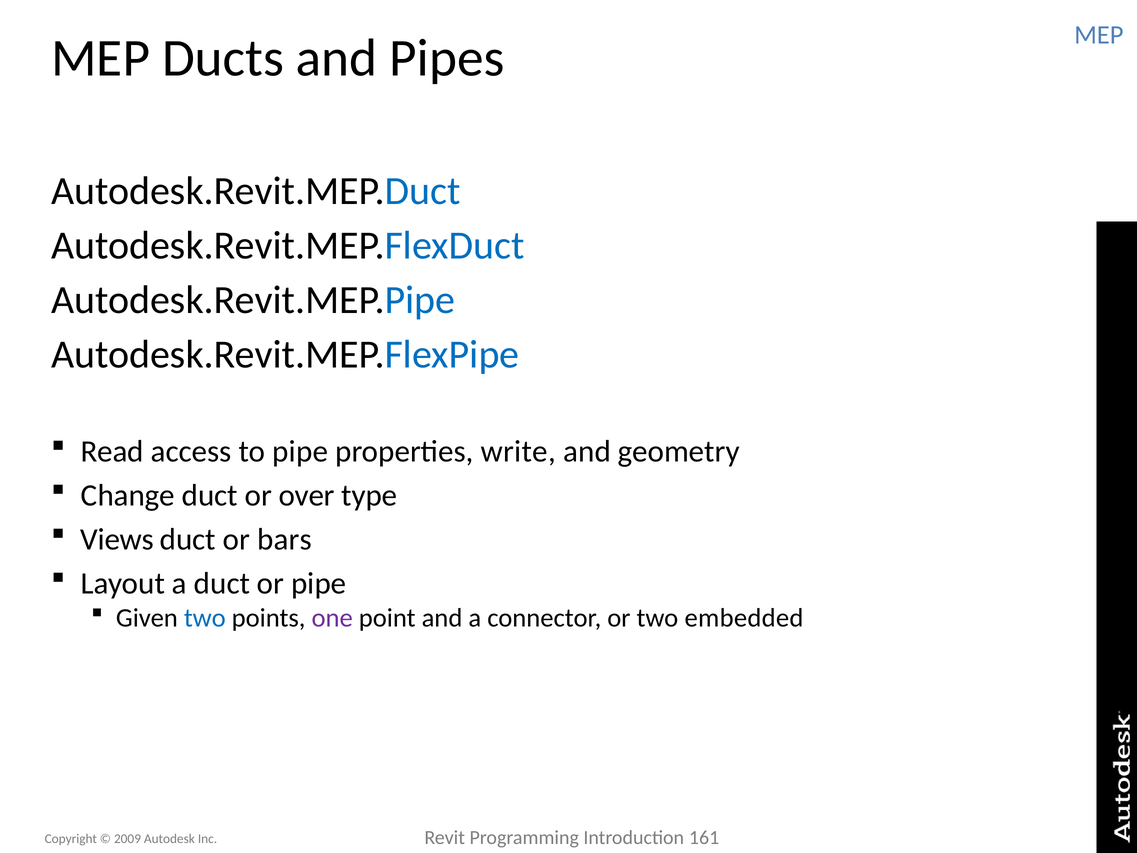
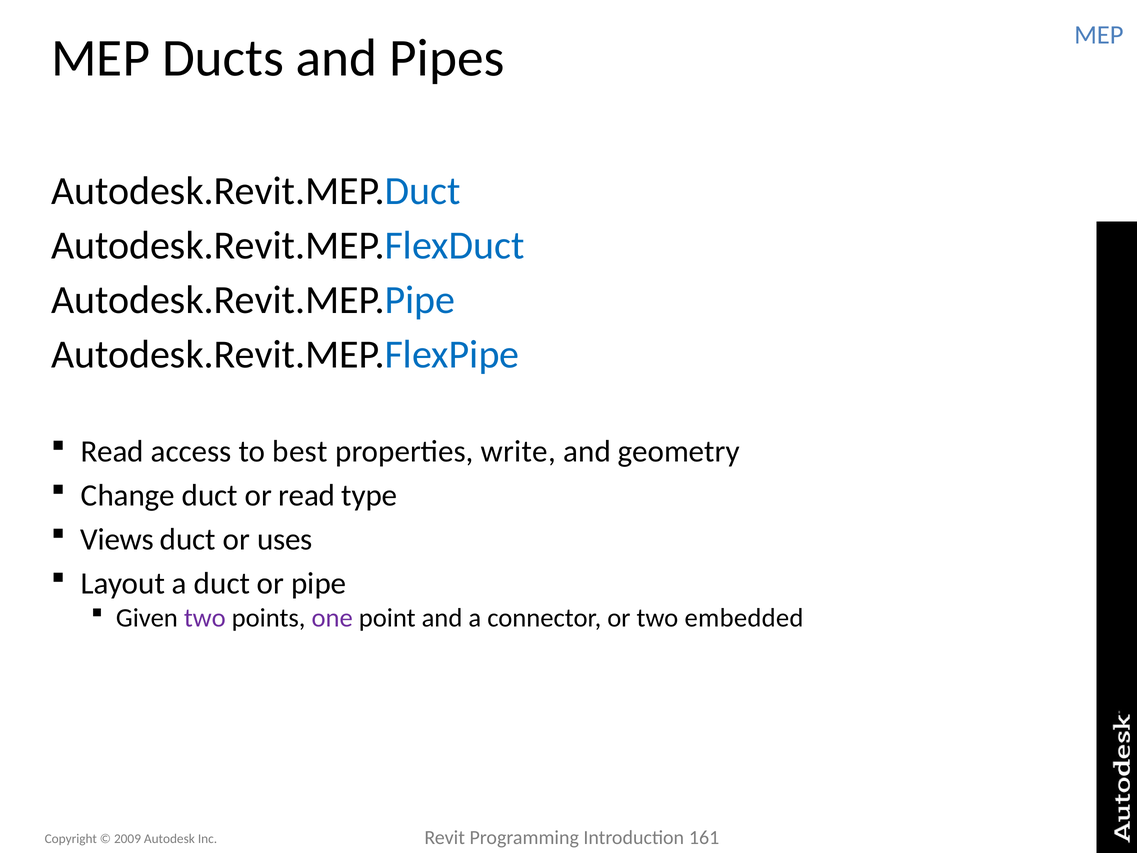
to pipe: pipe -> best (300, 451)
or over: over -> read (307, 495)
bars: bars -> uses (285, 539)
two colour: blue -> purple (205, 618)
